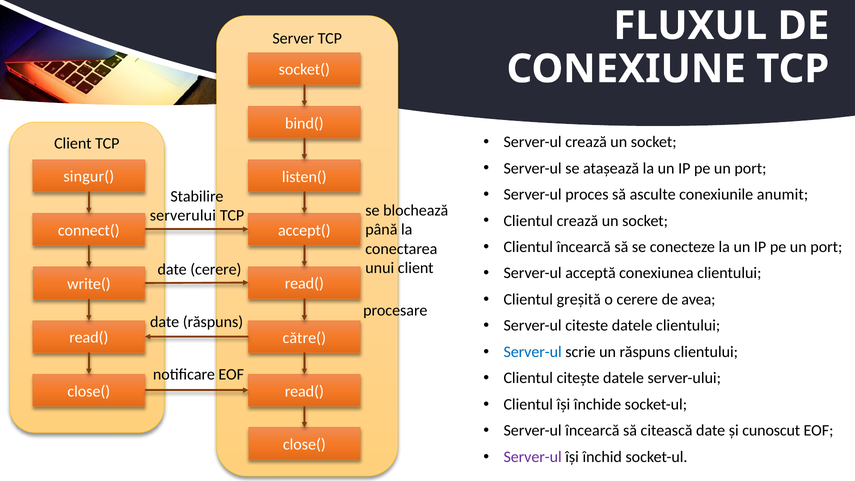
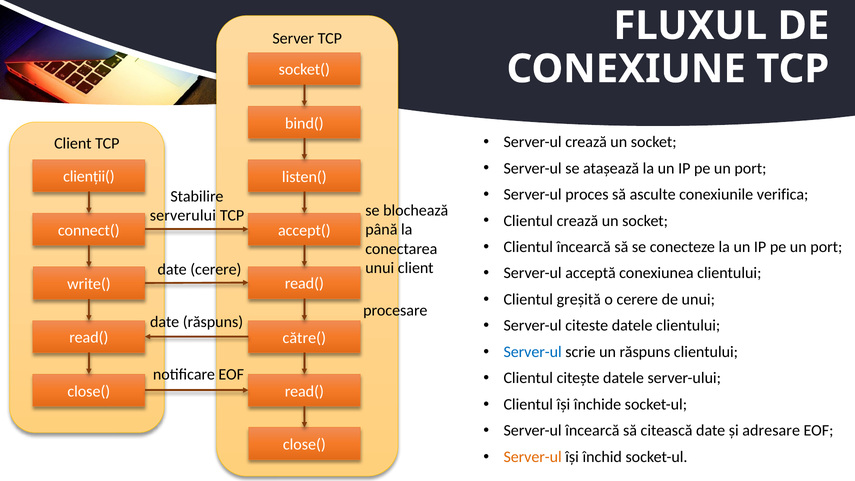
singur(: singur( -> clienții( (89, 177)
anumit: anumit -> verifica (783, 194)
de avea: avea -> unui (698, 299)
cunoscut: cunoscut -> adresare (771, 431)
Server-ul colour: purple -> orange (533, 457)
